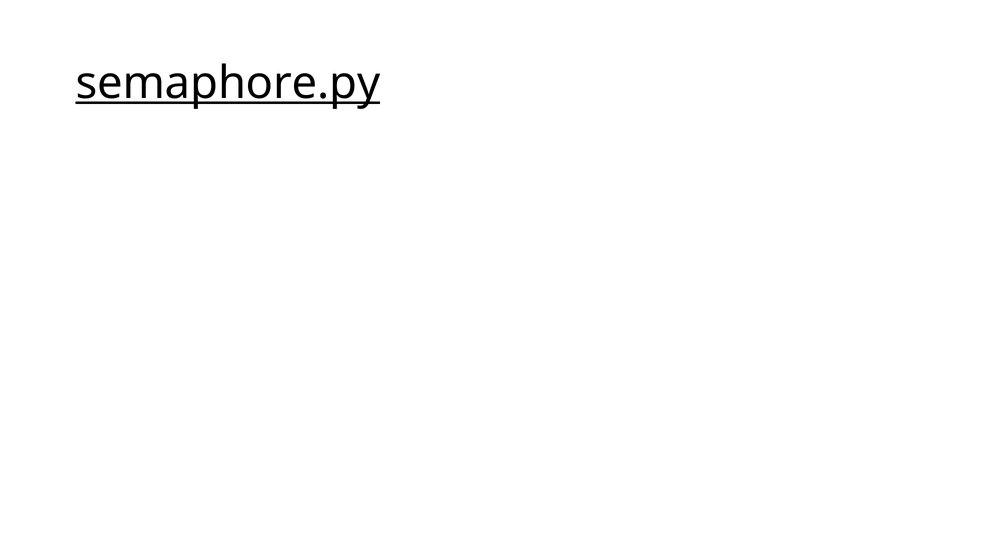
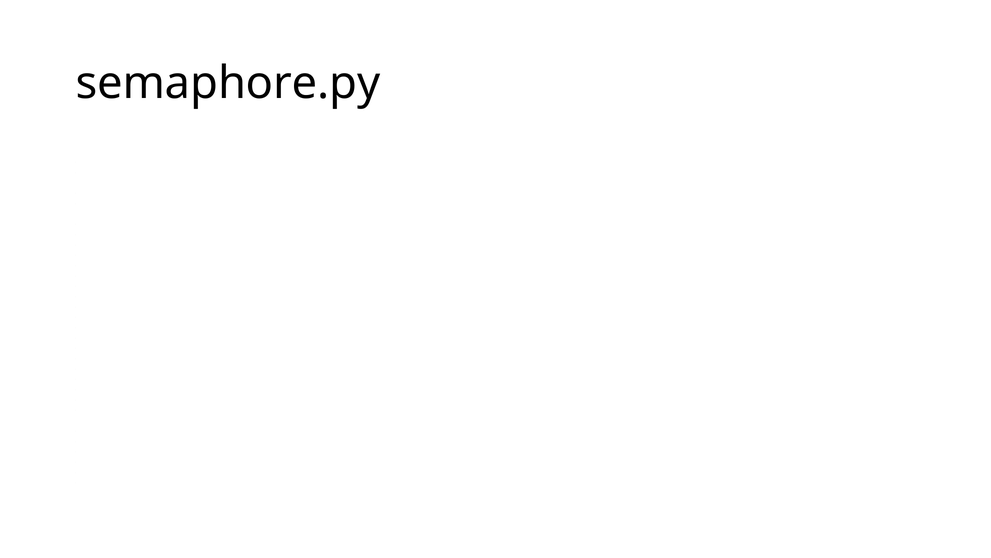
semaphore.py underline: present -> none (228, 83)
